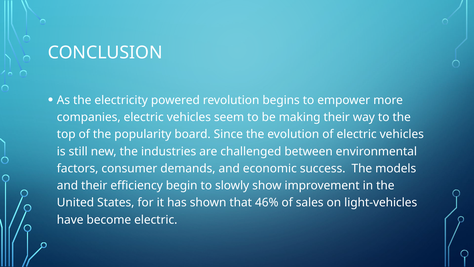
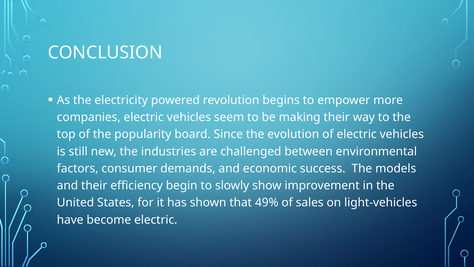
46%: 46% -> 49% (267, 202)
